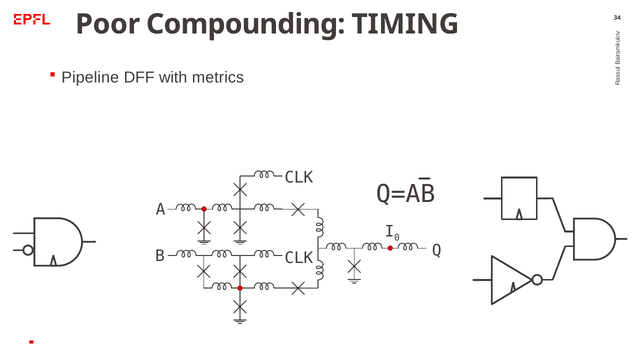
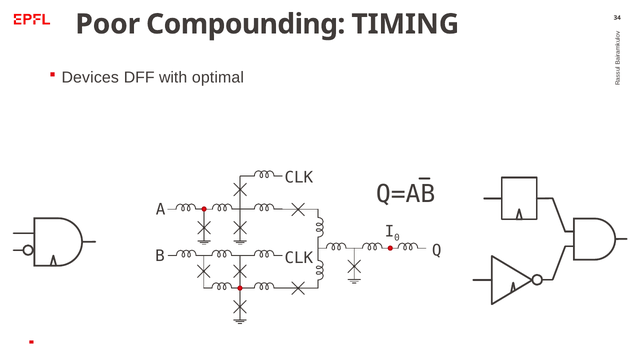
Pipeline: Pipeline -> Devices (90, 77)
metrics: metrics -> optimal (218, 77)
